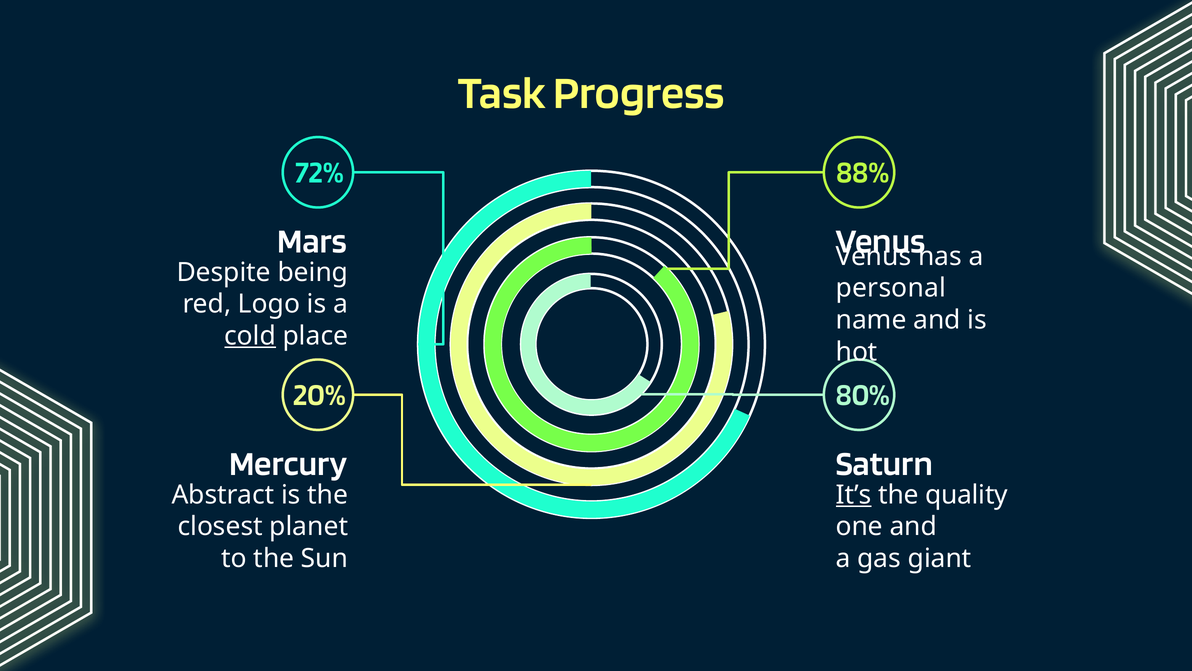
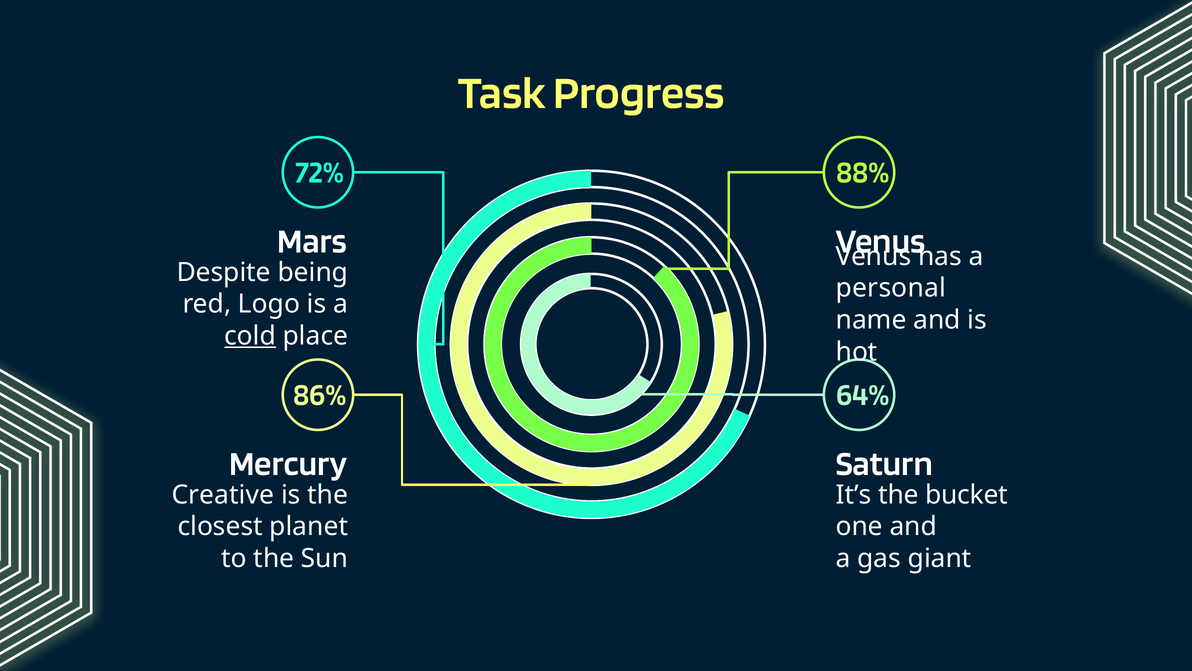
20%: 20% -> 86% (320, 395)
80%: 80% -> 64% (863, 395)
Abstract: Abstract -> Creative (223, 494)
It’s underline: present -> none (854, 494)
quality: quality -> bucket (966, 494)
